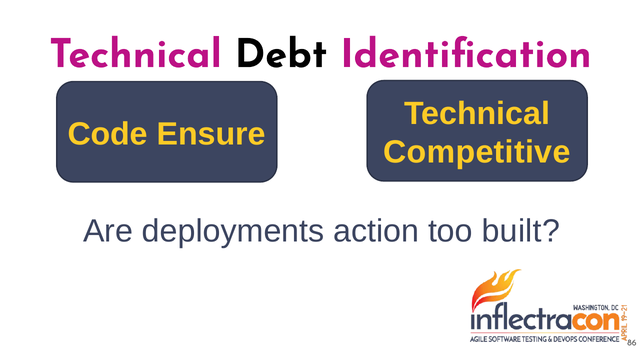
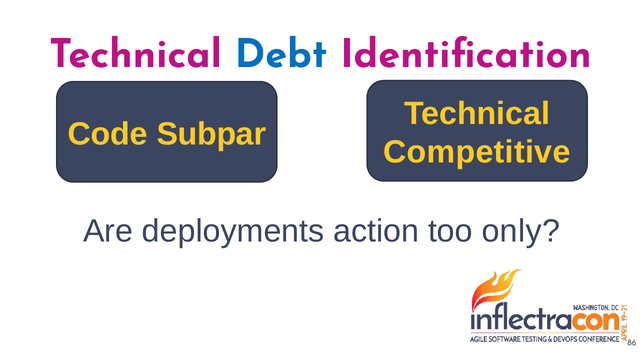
Debt colour: black -> blue (281, 54)
Ensure: Ensure -> Subpar (211, 134)
built: built -> only (521, 231)
